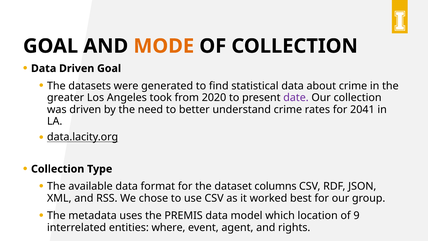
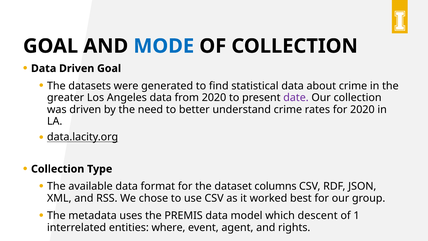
MODE colour: orange -> blue (164, 46)
Angeles took: took -> data (161, 98)
for 2041: 2041 -> 2020 (362, 109)
location: location -> descent (318, 215)
9: 9 -> 1 (357, 215)
